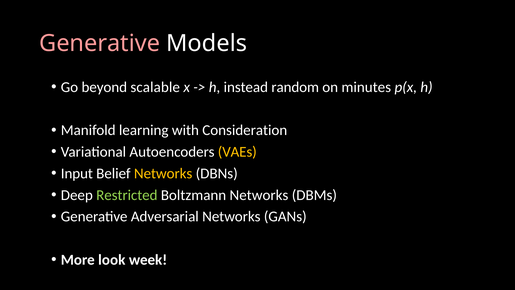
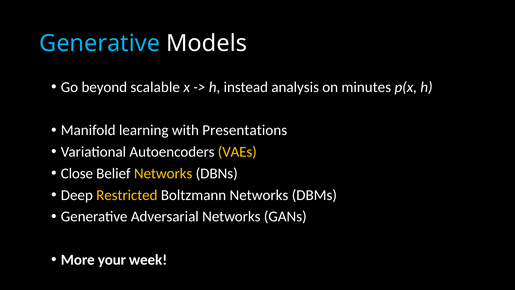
Generative colour: pink -> light blue (100, 43)
random: random -> analysis (295, 87)
Consideration: Consideration -> Presentations (245, 130)
Input: Input -> Close (77, 173)
Restricted colour: light green -> yellow (127, 195)
look: look -> your (112, 260)
